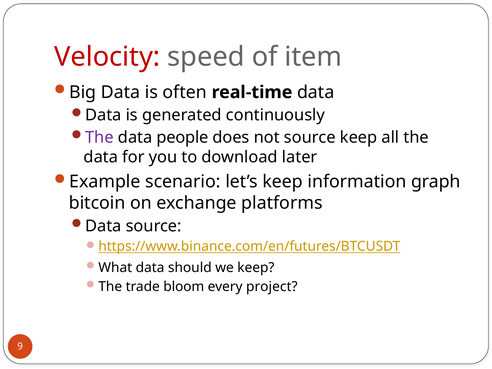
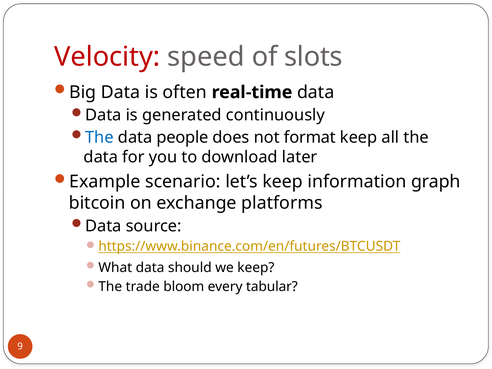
item: item -> slots (313, 57)
The colour: purple -> blue (99, 137)
not source: source -> format (310, 137)
project: project -> tabular (272, 287)
